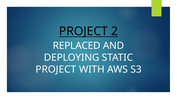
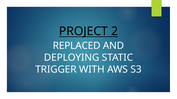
PROJECT: PROJECT -> TRIGGER (56, 70)
